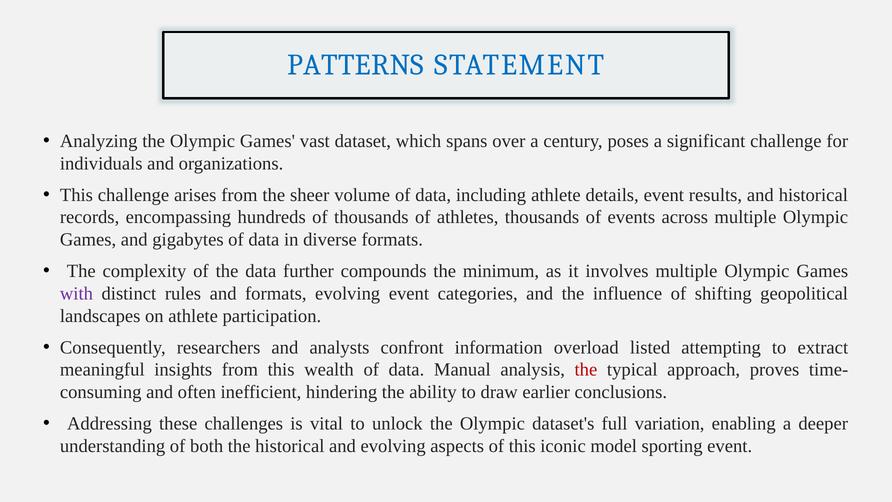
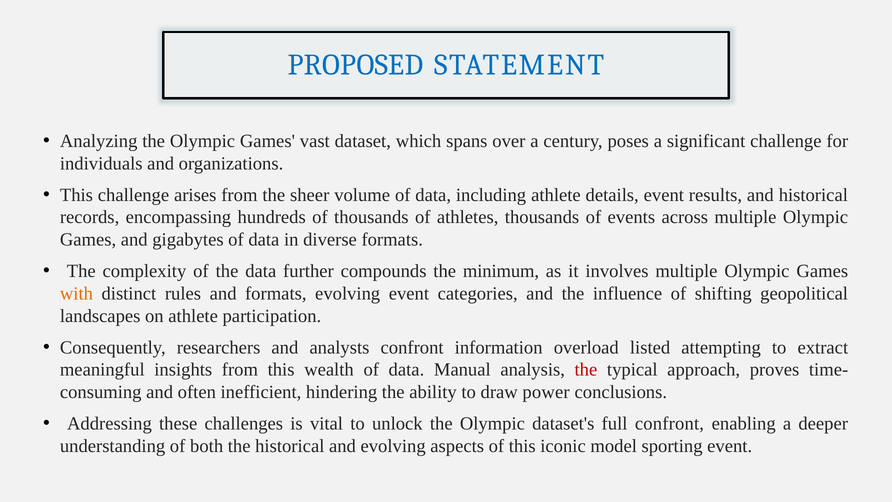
PATTERNS: PATTERNS -> PROPOSED (356, 65)
with colour: purple -> orange (76, 293)
earlier: earlier -> power (546, 392)
full variation: variation -> confront (669, 424)
